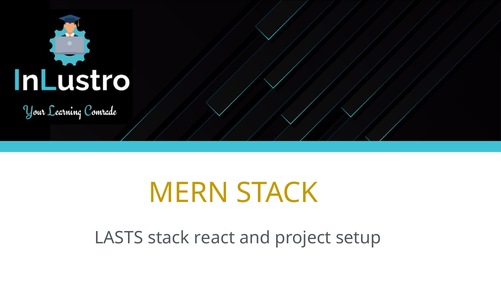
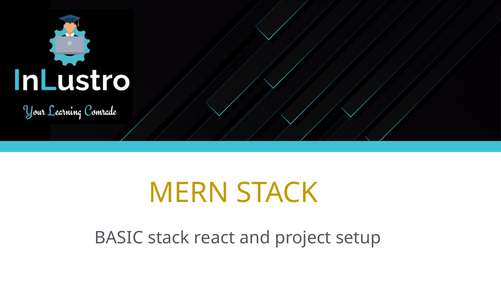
LASTS: LASTS -> BASIC (119, 238)
